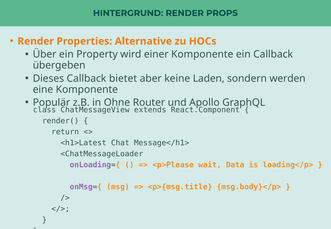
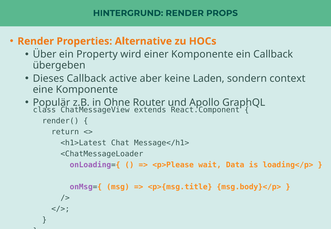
bietet: bietet -> active (123, 78)
werden: werden -> context (287, 78)
